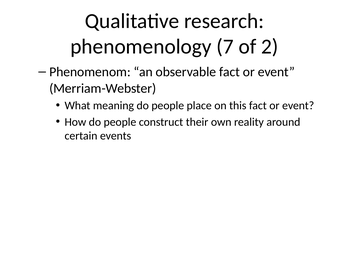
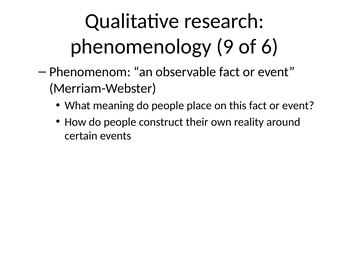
7: 7 -> 9 (225, 47)
2: 2 -> 6 (270, 47)
